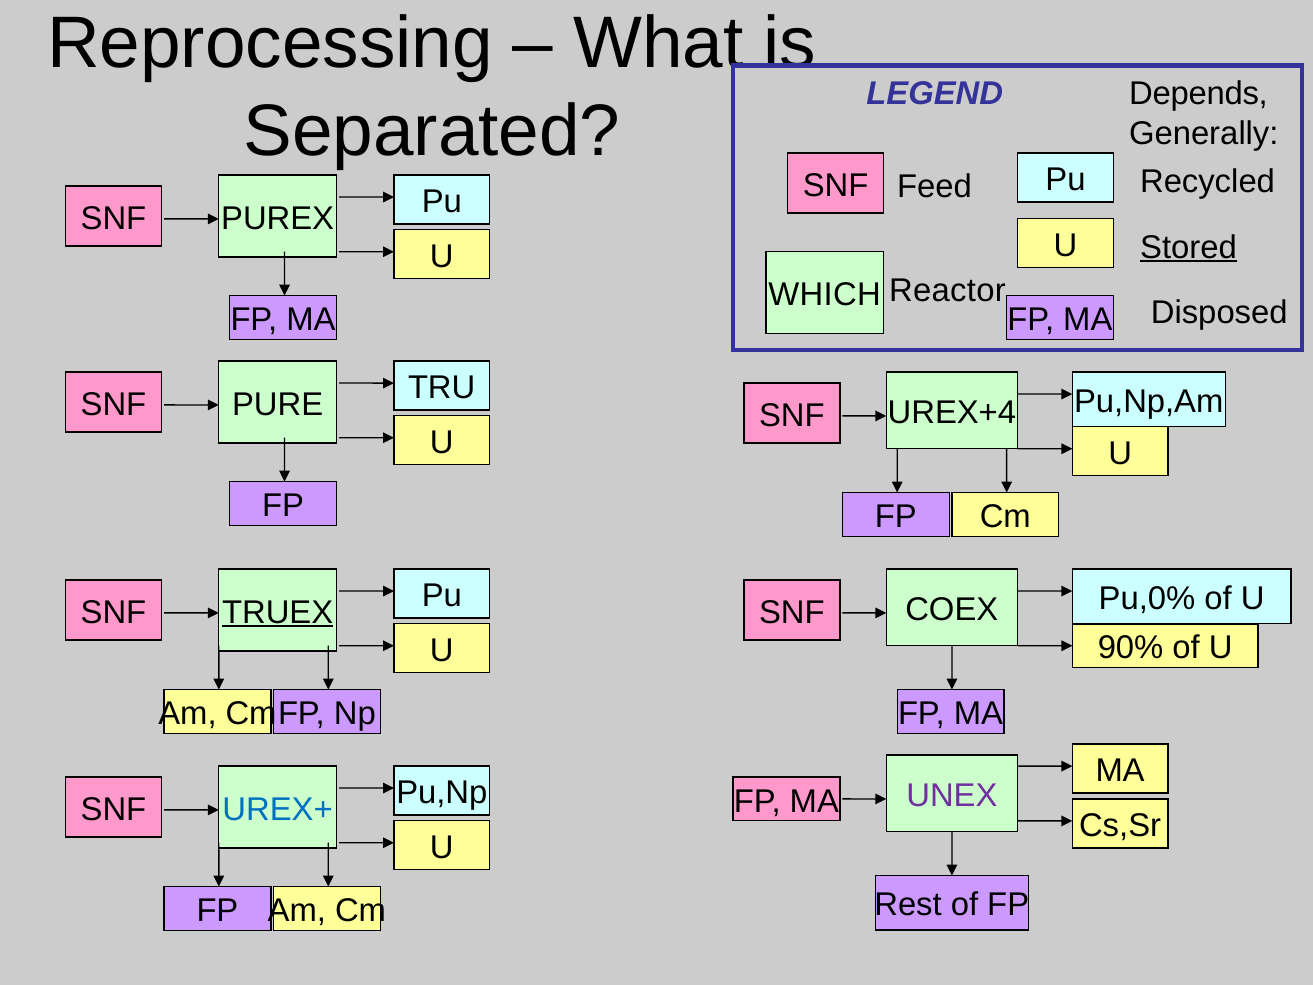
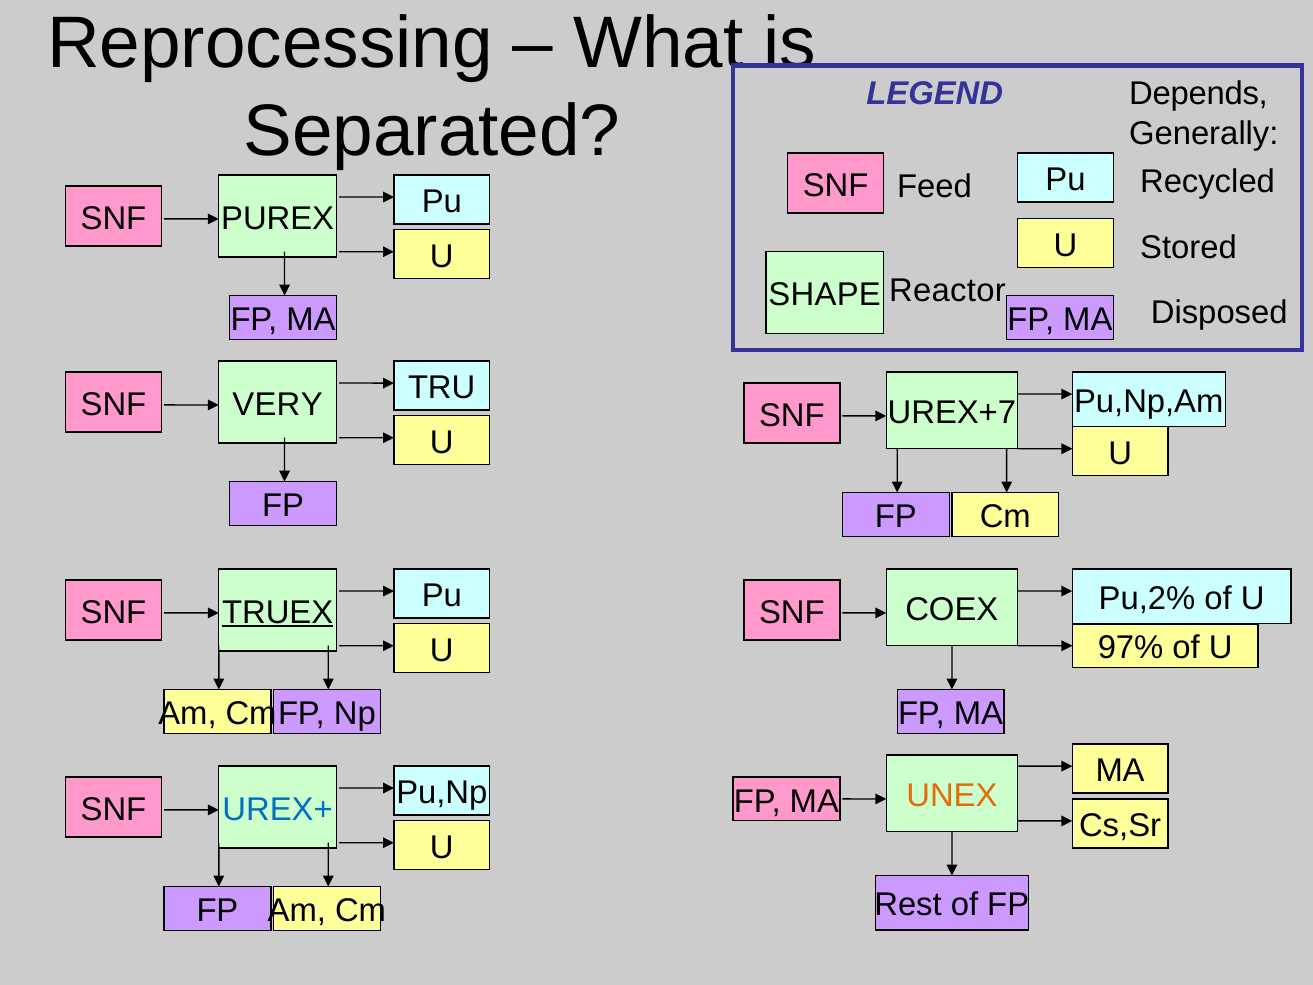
Stored underline: present -> none (1188, 247)
WHICH: WHICH -> SHAPE (825, 295)
PURE: PURE -> VERY (278, 404)
UREX+4: UREX+4 -> UREX+7 (952, 413)
Pu,0%: Pu,0% -> Pu,2% (1147, 599)
90%: 90% -> 97% (1131, 648)
UNEX colour: purple -> orange (952, 796)
